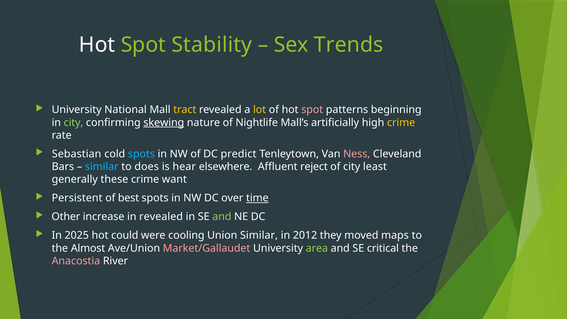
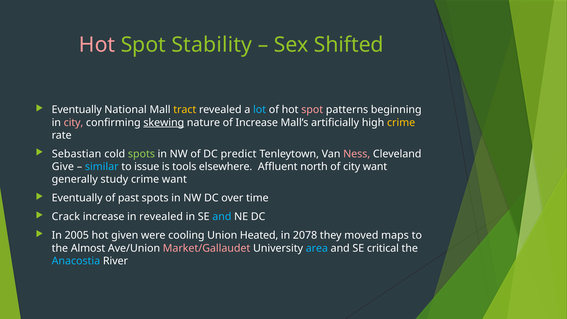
Hot colour: white -> pink (97, 45)
Trends: Trends -> Shifted (349, 45)
University: University -> Eventually (77, 110)
lot colour: yellow -> light blue (260, 110)
city colour: light green -> pink (74, 122)
of Nightlife: Nightlife -> Increase (257, 122)
spots colour: light blue -> light green (141, 154)
Bars: Bars -> Give (63, 167)
does: does -> issue (147, 167)
hear: hear -> tools (184, 167)
reject: reject -> north (314, 167)
city least: least -> want (375, 167)
these: these -> study (114, 179)
Persistent: Persistent -> Eventually (77, 198)
best: best -> past (129, 198)
time underline: present -> none (257, 198)
Other: Other -> Crack (66, 217)
and colour: light green -> light blue (222, 217)
2025: 2025 -> 2005 (77, 235)
could: could -> given (125, 235)
Union Similar: Similar -> Heated (259, 235)
2012: 2012 -> 2078 (305, 235)
area colour: light green -> light blue (317, 248)
Anacostia colour: pink -> light blue (76, 261)
